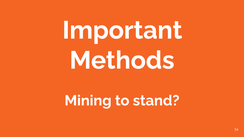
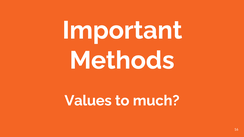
Mining: Mining -> Values (88, 101)
stand: stand -> much (156, 101)
